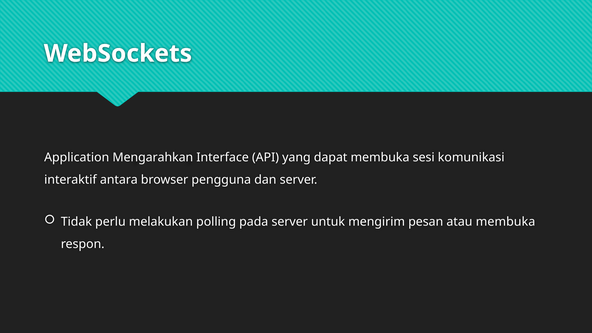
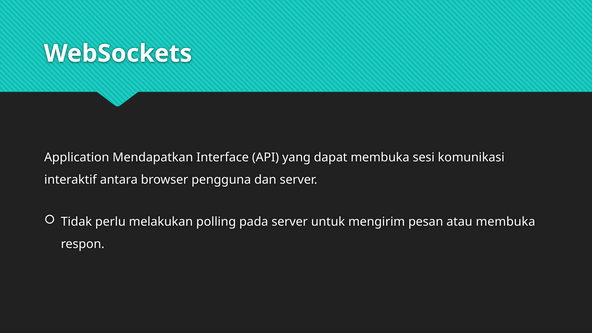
Mengarahkan: Mengarahkan -> Mendapatkan (153, 157)
